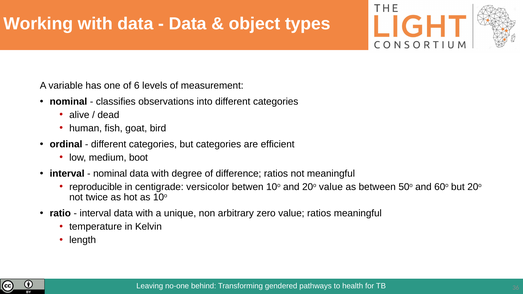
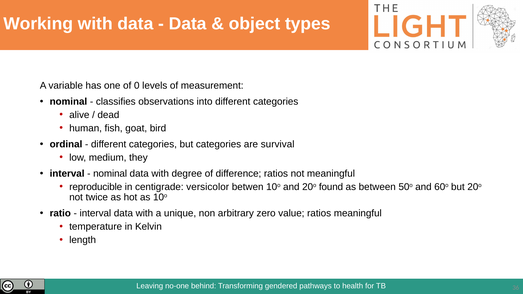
6: 6 -> 0 (137, 86)
efficient: efficient -> survival (278, 144)
boot: boot -> they (138, 158)
20o value: value -> found (331, 187)
